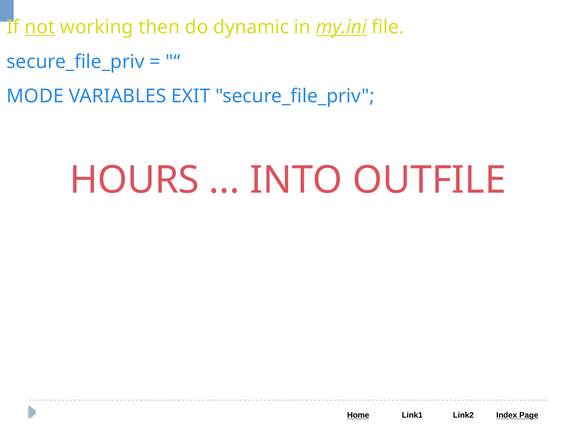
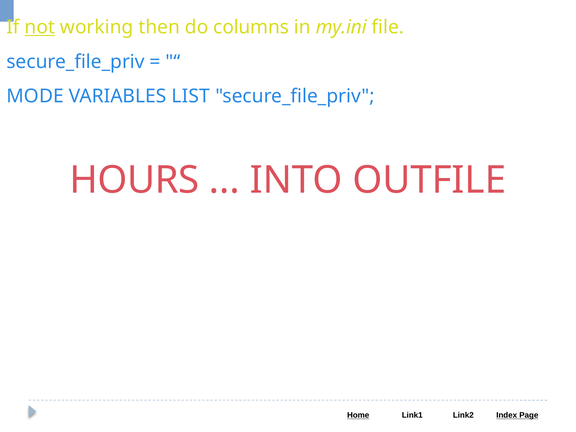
dynamic: dynamic -> columns (251, 27)
my.ini underline: present -> none (341, 27)
EXIT: EXIT -> LIST (191, 96)
